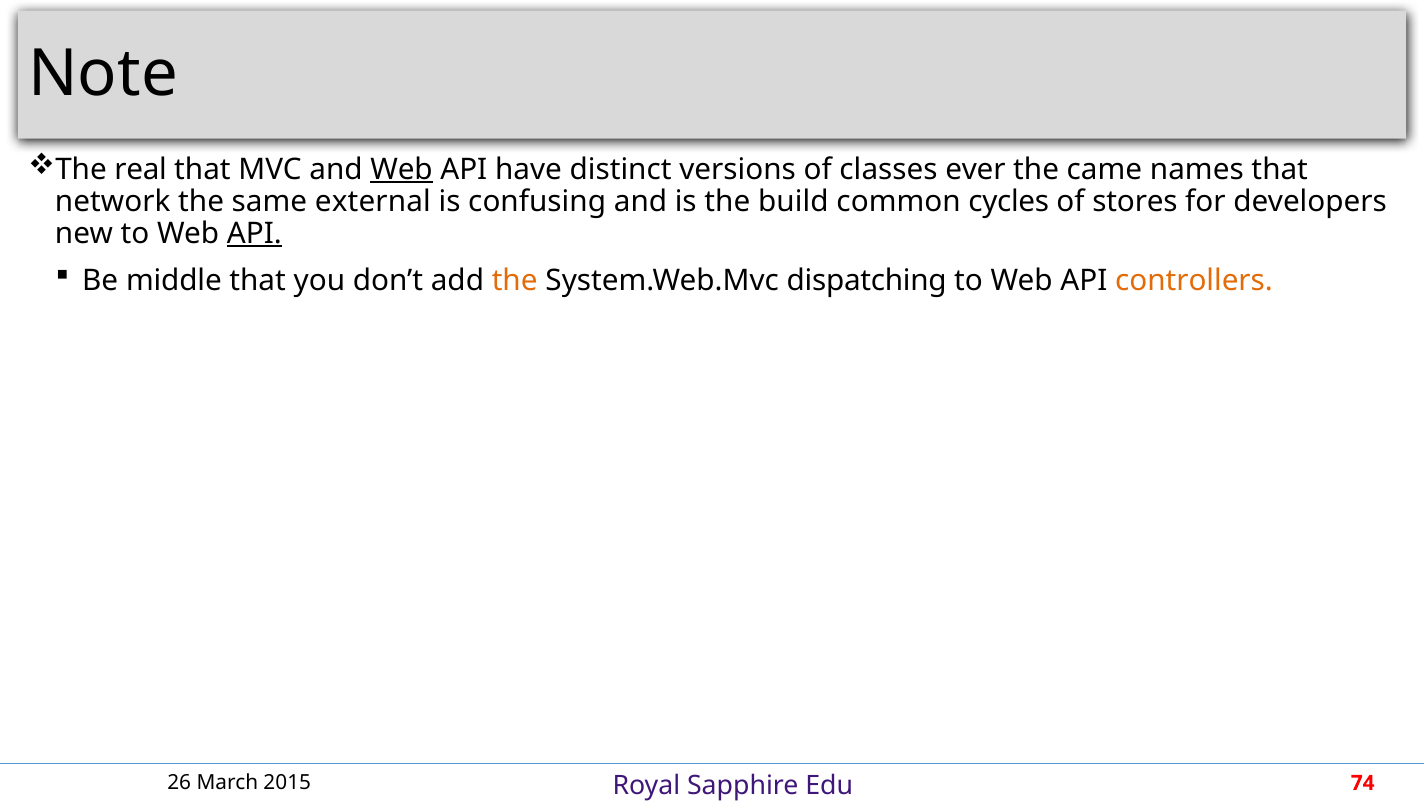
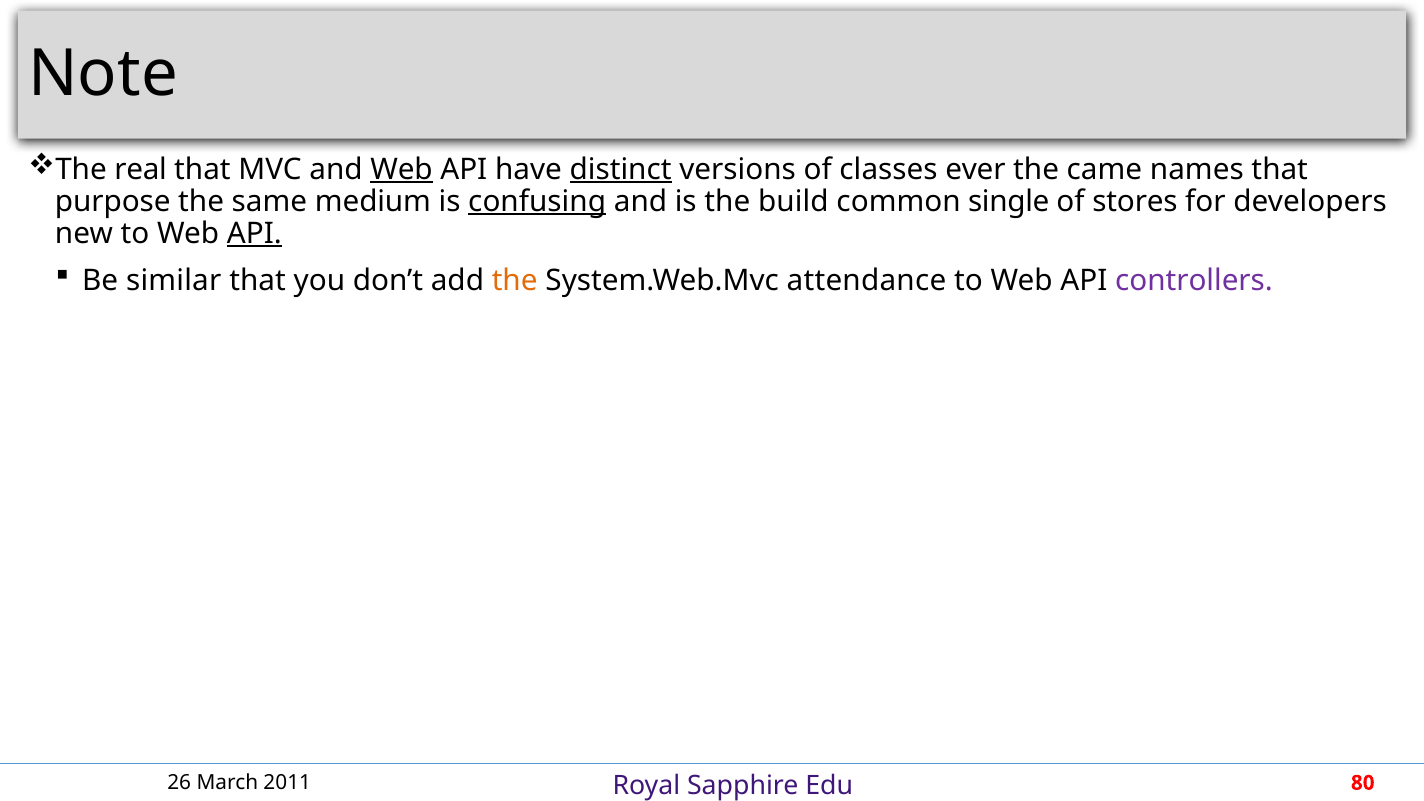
distinct underline: none -> present (621, 169)
network: network -> purpose (113, 201)
external: external -> medium (373, 201)
confusing underline: none -> present (537, 201)
cycles: cycles -> single (1009, 201)
middle: middle -> similar (174, 280)
dispatching: dispatching -> attendance (866, 280)
controllers colour: orange -> purple (1194, 280)
2015: 2015 -> 2011 (287, 783)
74: 74 -> 80 (1363, 783)
